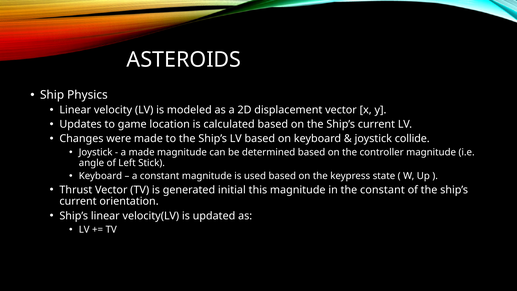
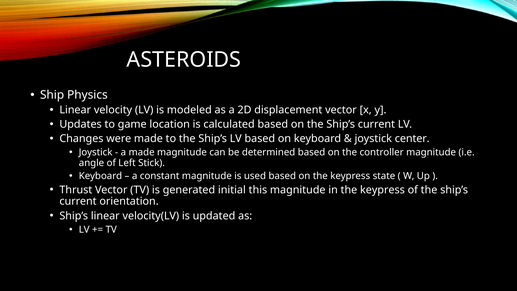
collide: collide -> center (412, 139)
in the constant: constant -> keypress (382, 190)
